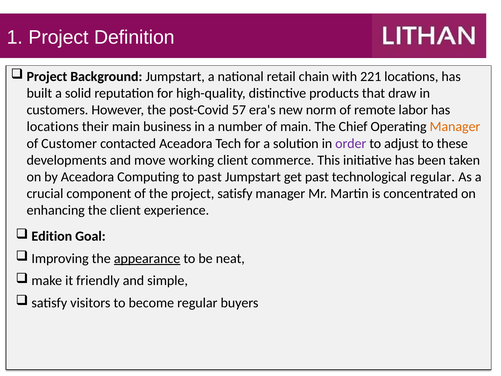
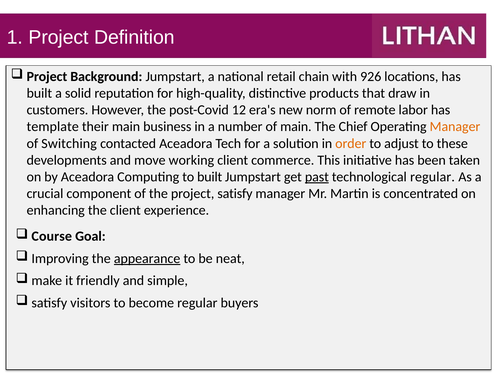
221: 221 -> 926 (371, 77)
57: 57 -> 12 (239, 110)
locations: locations -> template (53, 127)
Customer: Customer -> Switching (69, 143)
order colour: purple -> orange (351, 143)
to past: past -> built (210, 177)
past underline: none -> present (317, 177)
Edition: Edition -> Course (52, 236)
